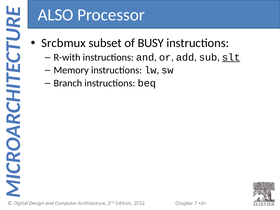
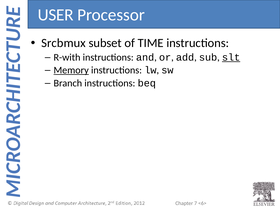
ALSO: ALSO -> USER (56, 15)
BUSY: BUSY -> TIME (151, 43)
Memory underline: none -> present (71, 70)
